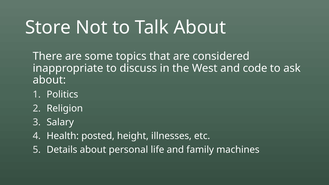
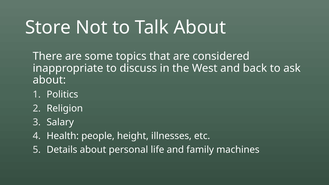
code: code -> back (255, 68)
posted: posted -> people (98, 136)
